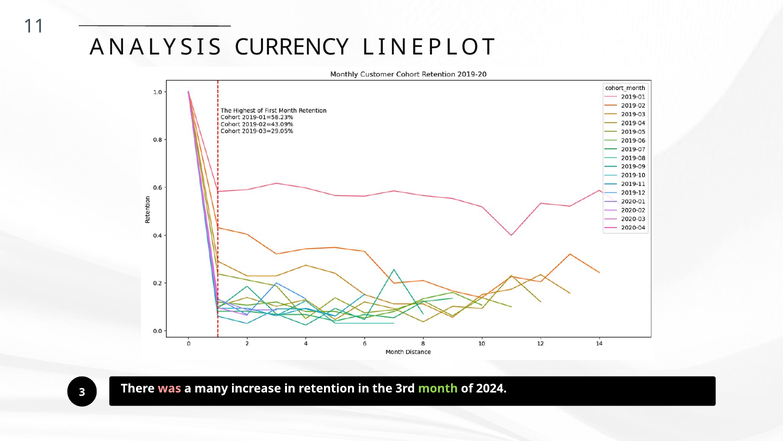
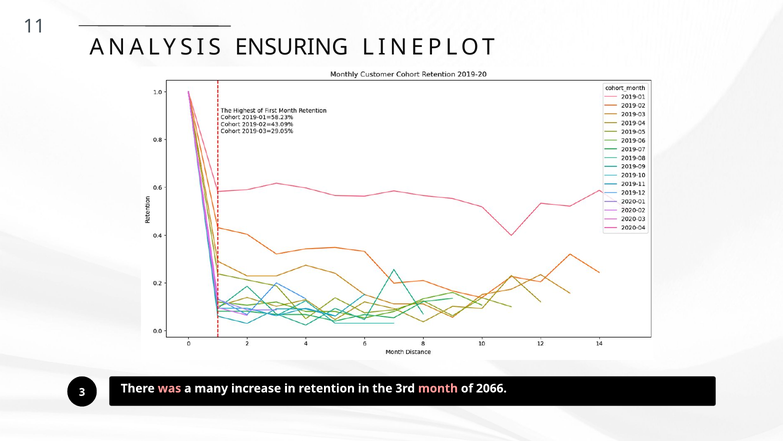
CURRENCY: CURRENCY -> ENSURING (292, 47)
month colour: light green -> pink (438, 388)
2024: 2024 -> 2066 (491, 388)
